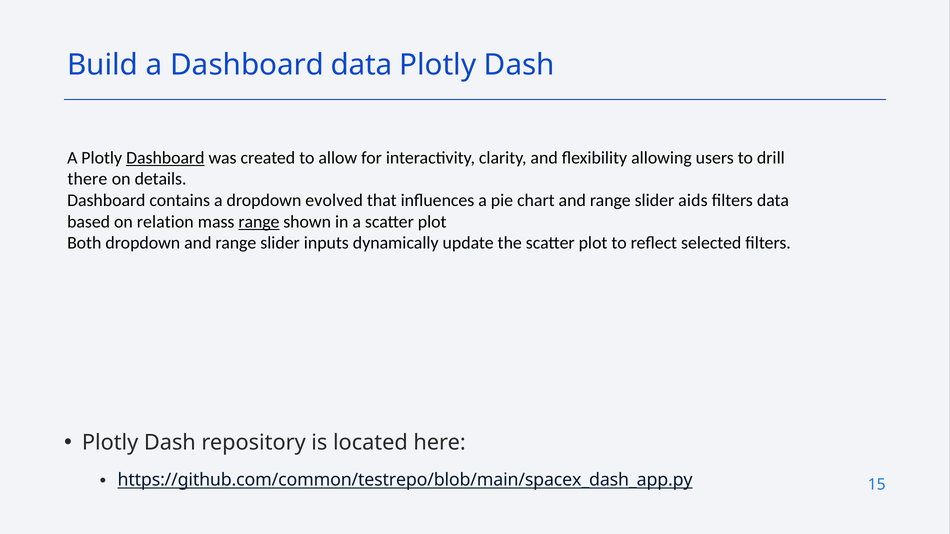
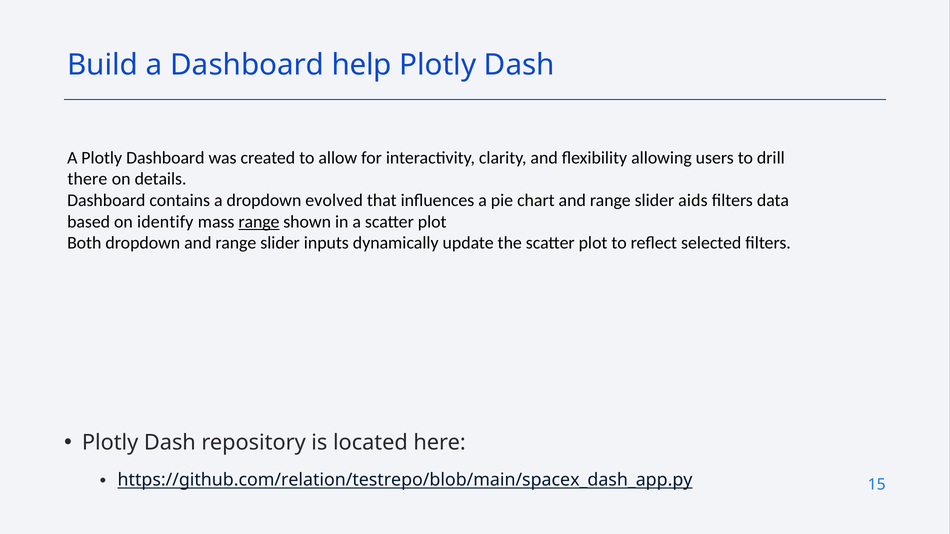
Dashboard data: data -> help (362, 65)
Dashboard underline: present -> none (165, 158)
relation: relation -> identify (165, 222)
https://github.com/common/testrepo/blob/main/spacex_dash_app.py: https://github.com/common/testrepo/blob/main/spacex_dash_app.py -> https://github.com/relation/testrepo/blob/main/spacex_dash_app.py (405, 480)
